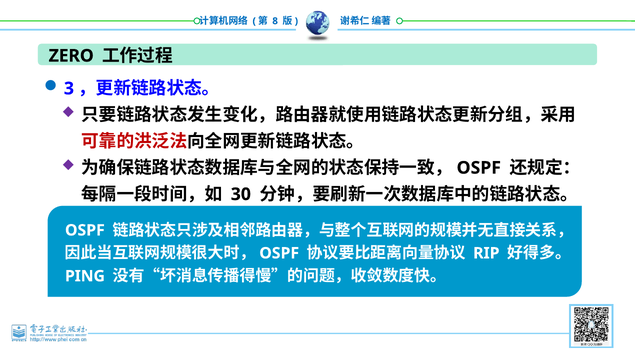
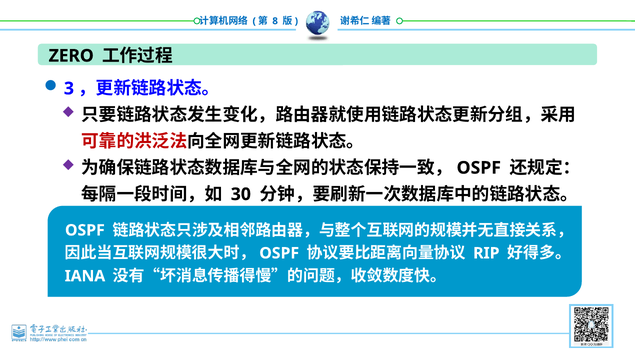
PING: PING -> IANA (85, 276)
